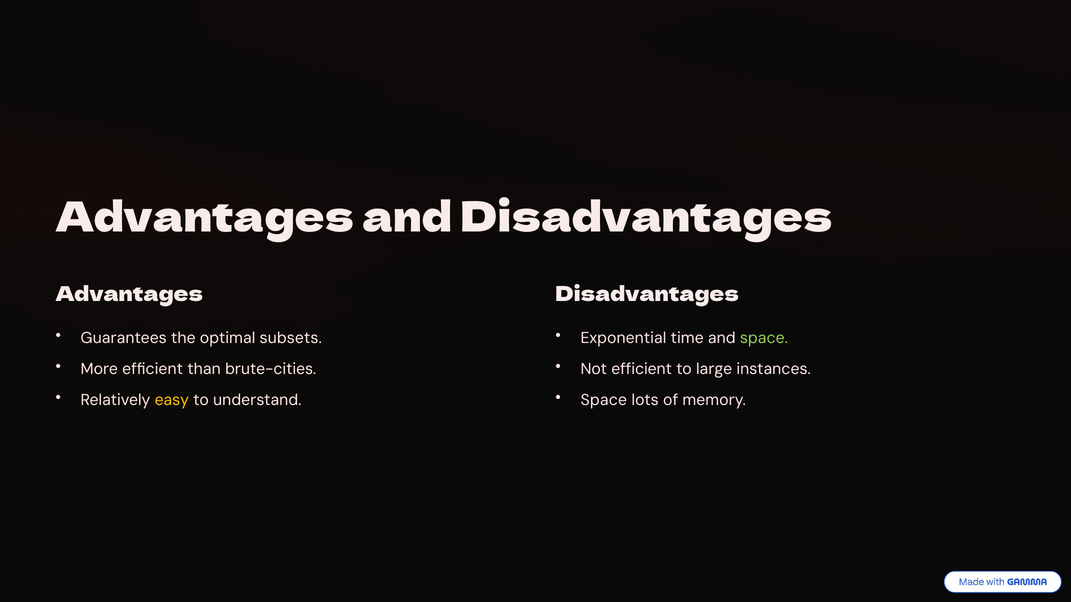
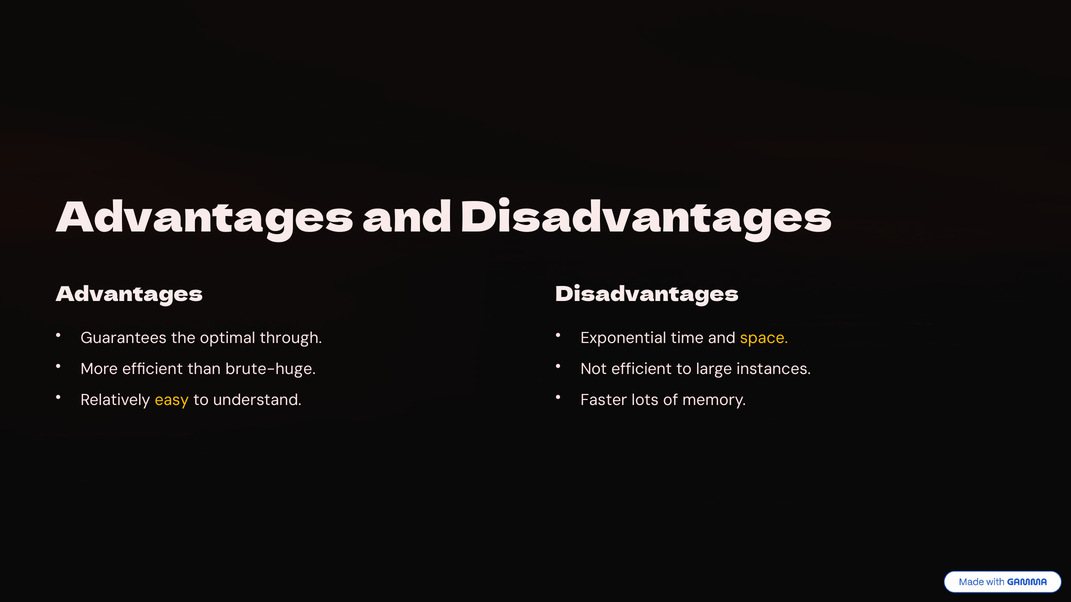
subsets: subsets -> through (291, 338)
space colour: light green -> yellow (764, 338)
brute-cities: brute-cities -> brute-huge (271, 369)
Space: Space -> Faster (604, 400)
